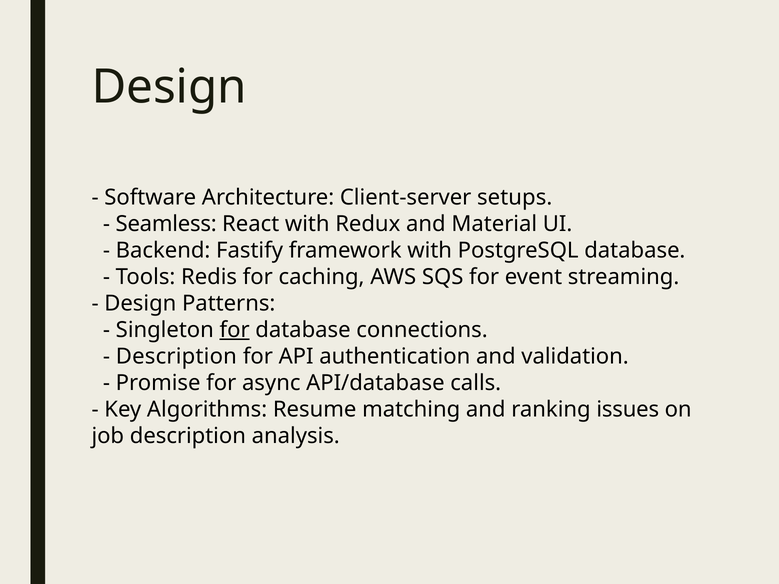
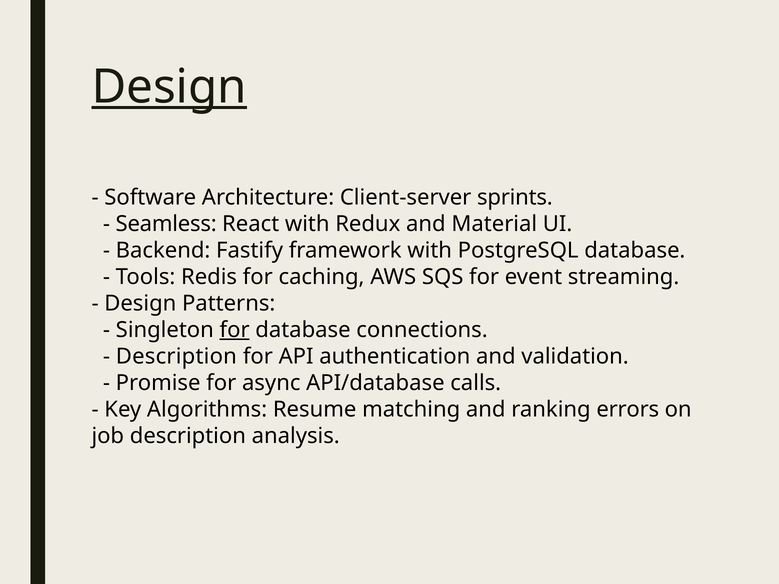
Design underline: none -> present (169, 87)
setups: setups -> sprints (515, 197)
issues: issues -> errors (628, 409)
